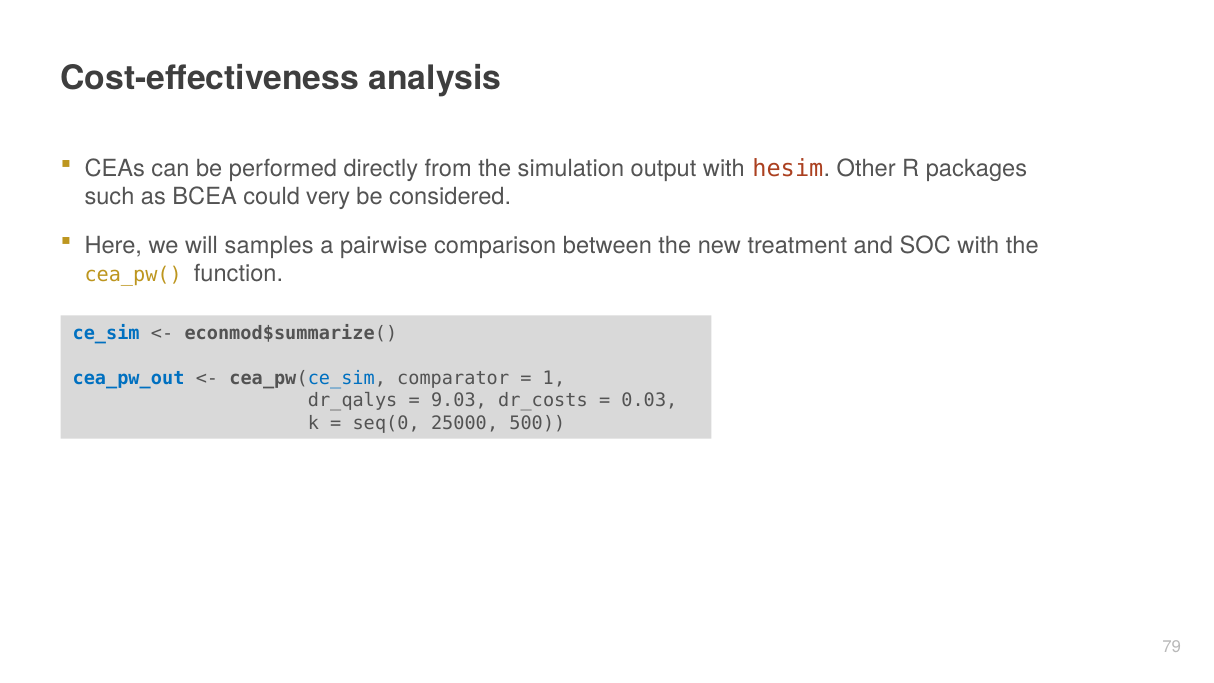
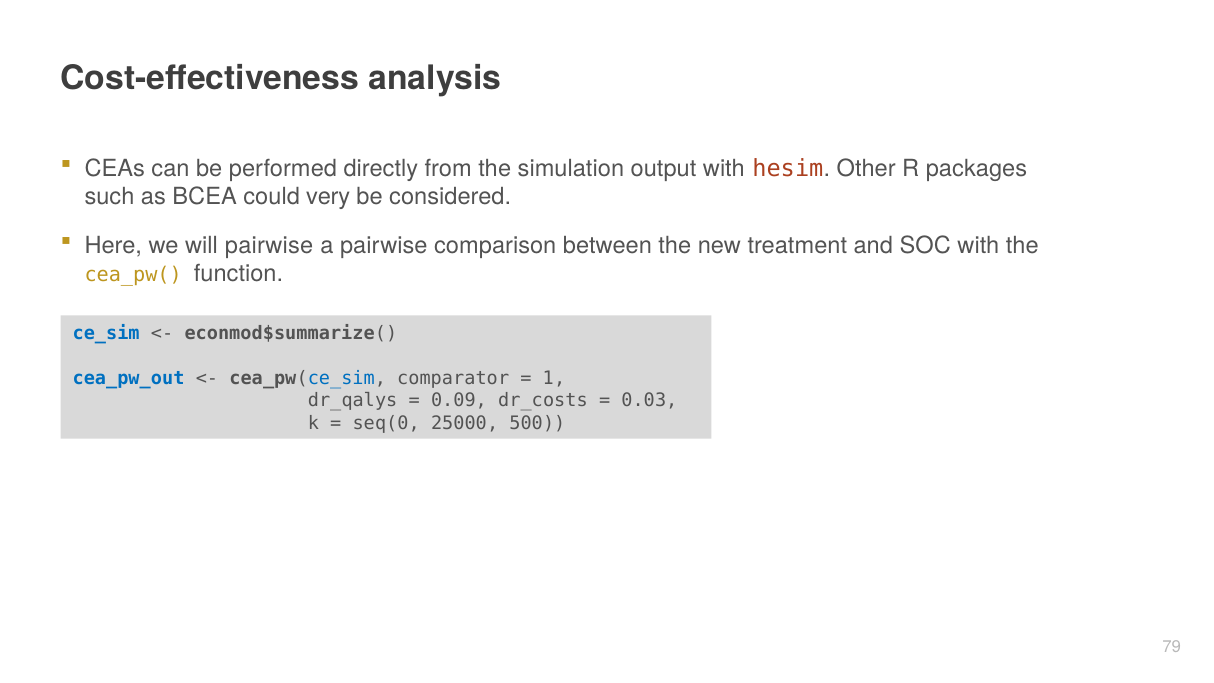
will samples: samples -> pairwise (269, 246)
9.03: 9.03 -> 0.09 (459, 401)
